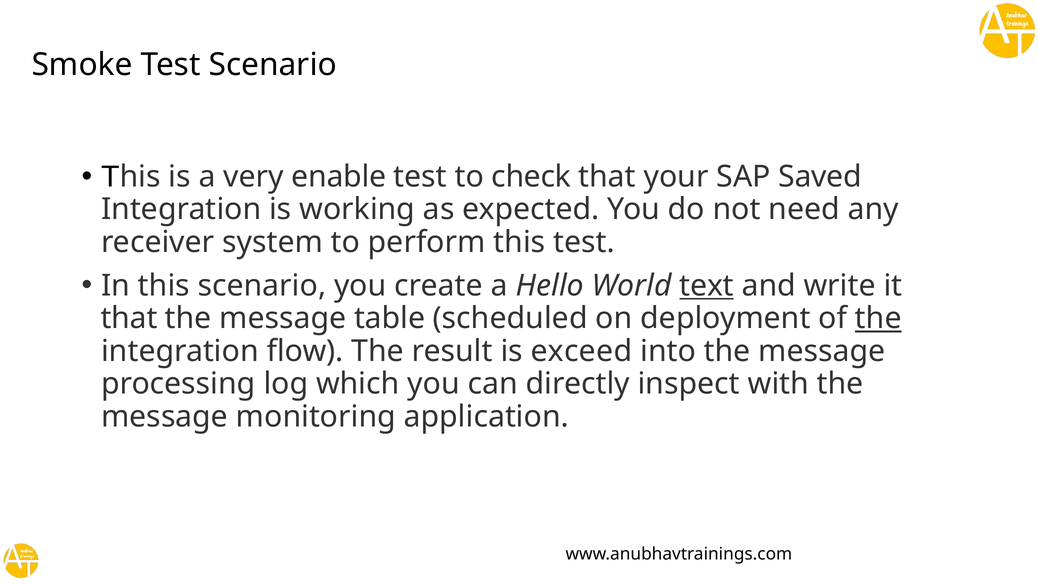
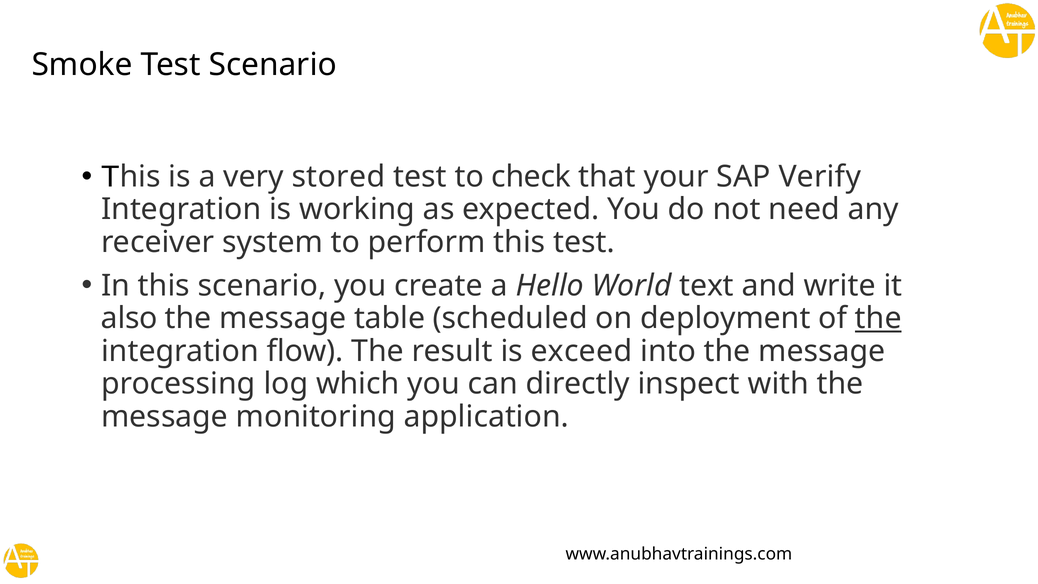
enable: enable -> stored (338, 177)
Saved: Saved -> Verify (820, 177)
text underline: present -> none (707, 286)
that: that -> also (129, 318)
